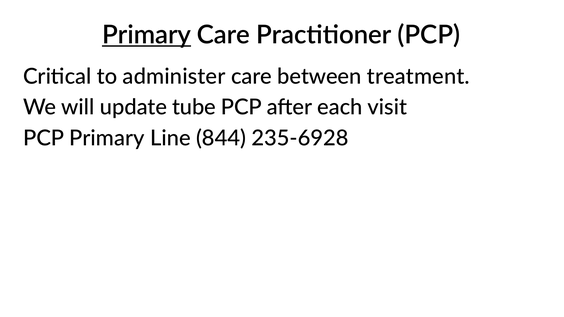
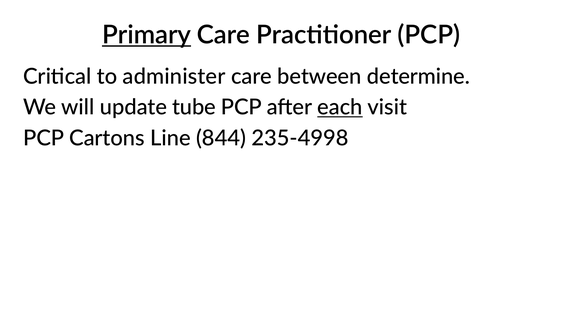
treatment: treatment -> determine (418, 77)
each underline: none -> present (340, 107)
PCP Primary: Primary -> Cartons (107, 138)
235-6928: 235-6928 -> 235-4998 (300, 138)
